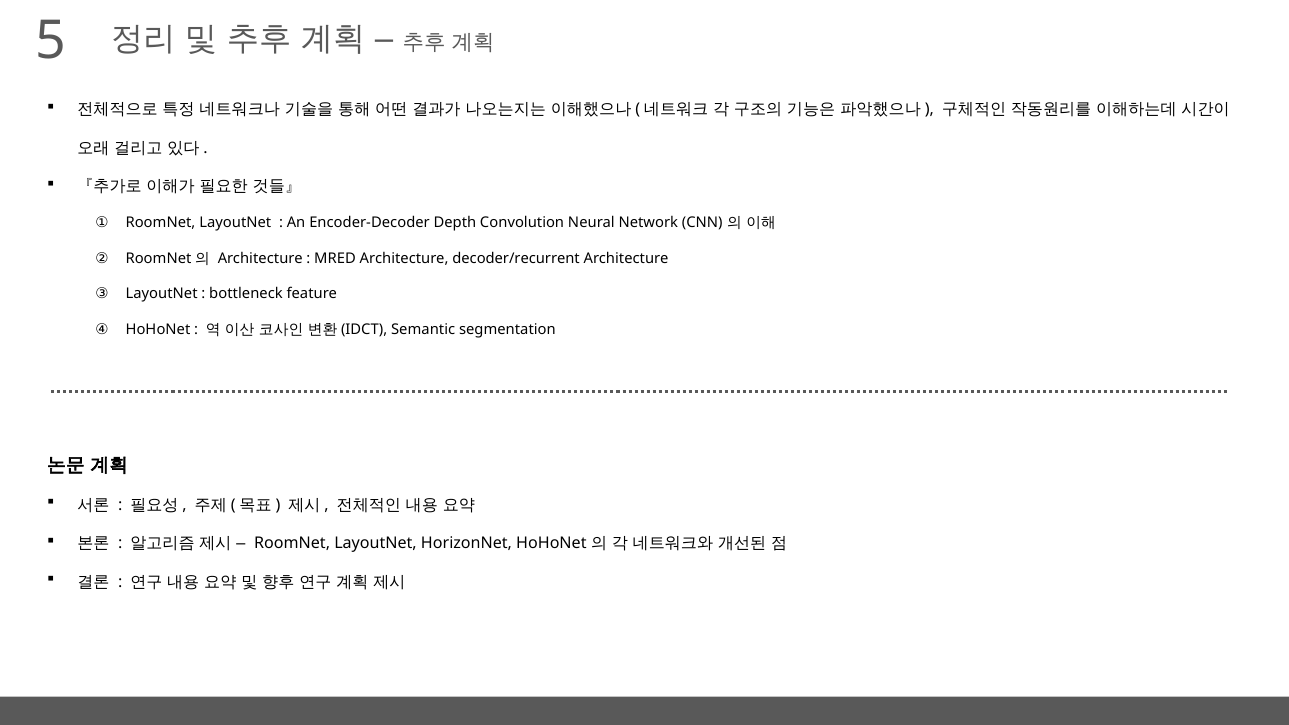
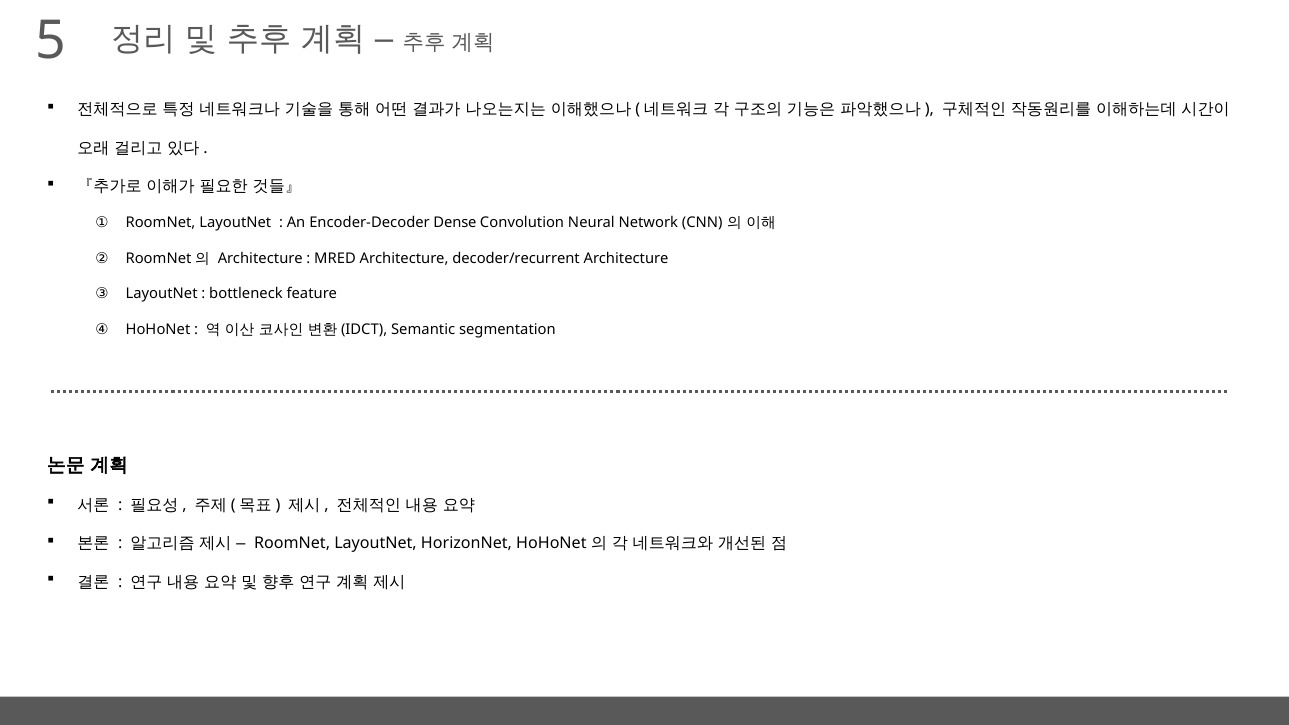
Depth: Depth -> Dense (455, 223)
